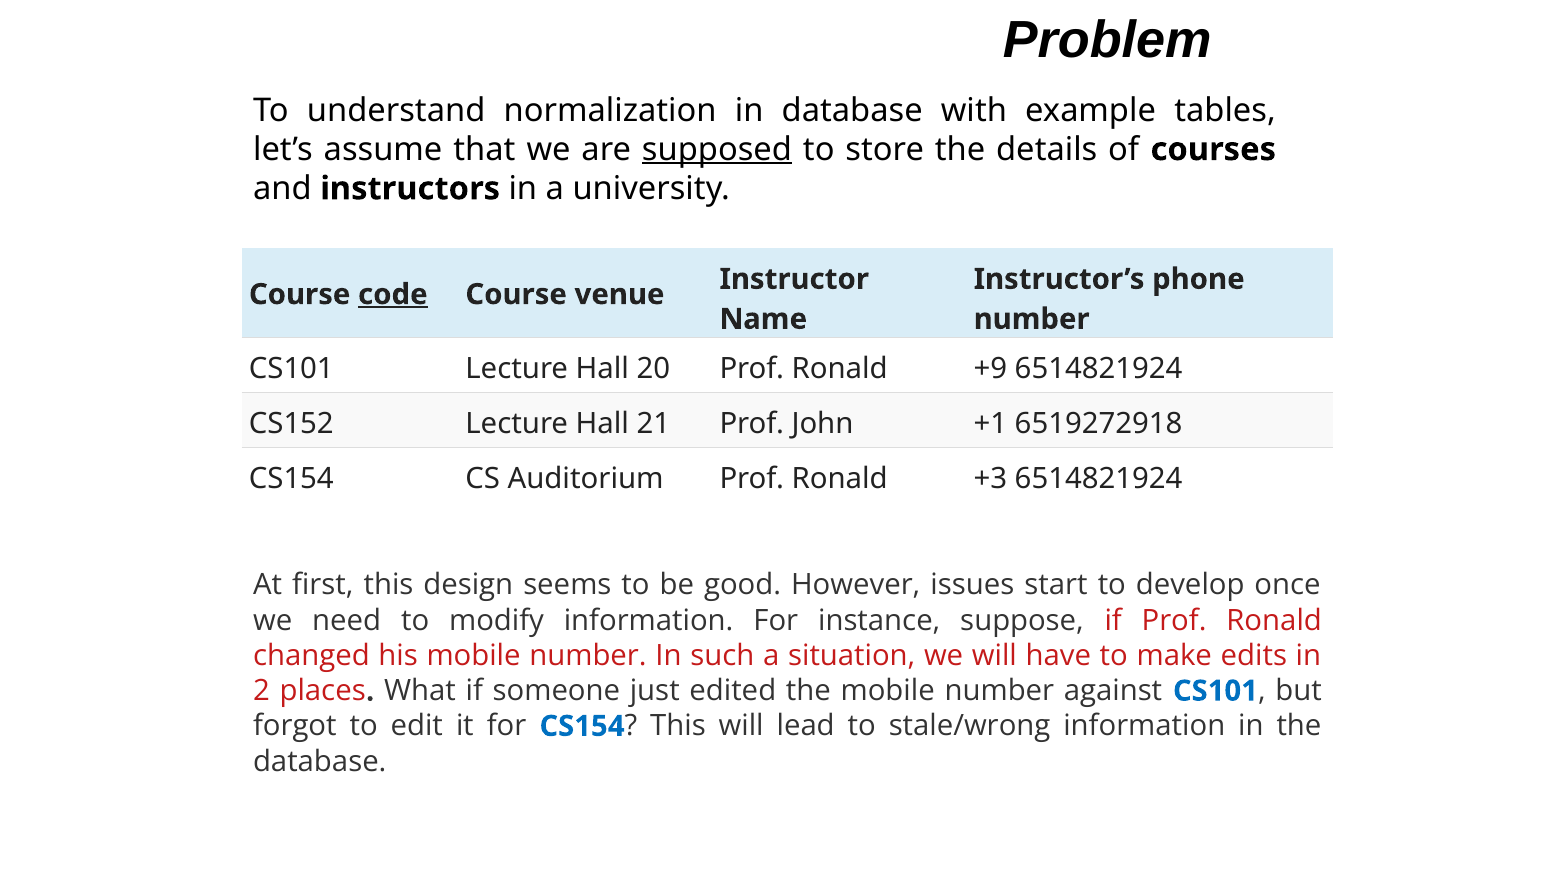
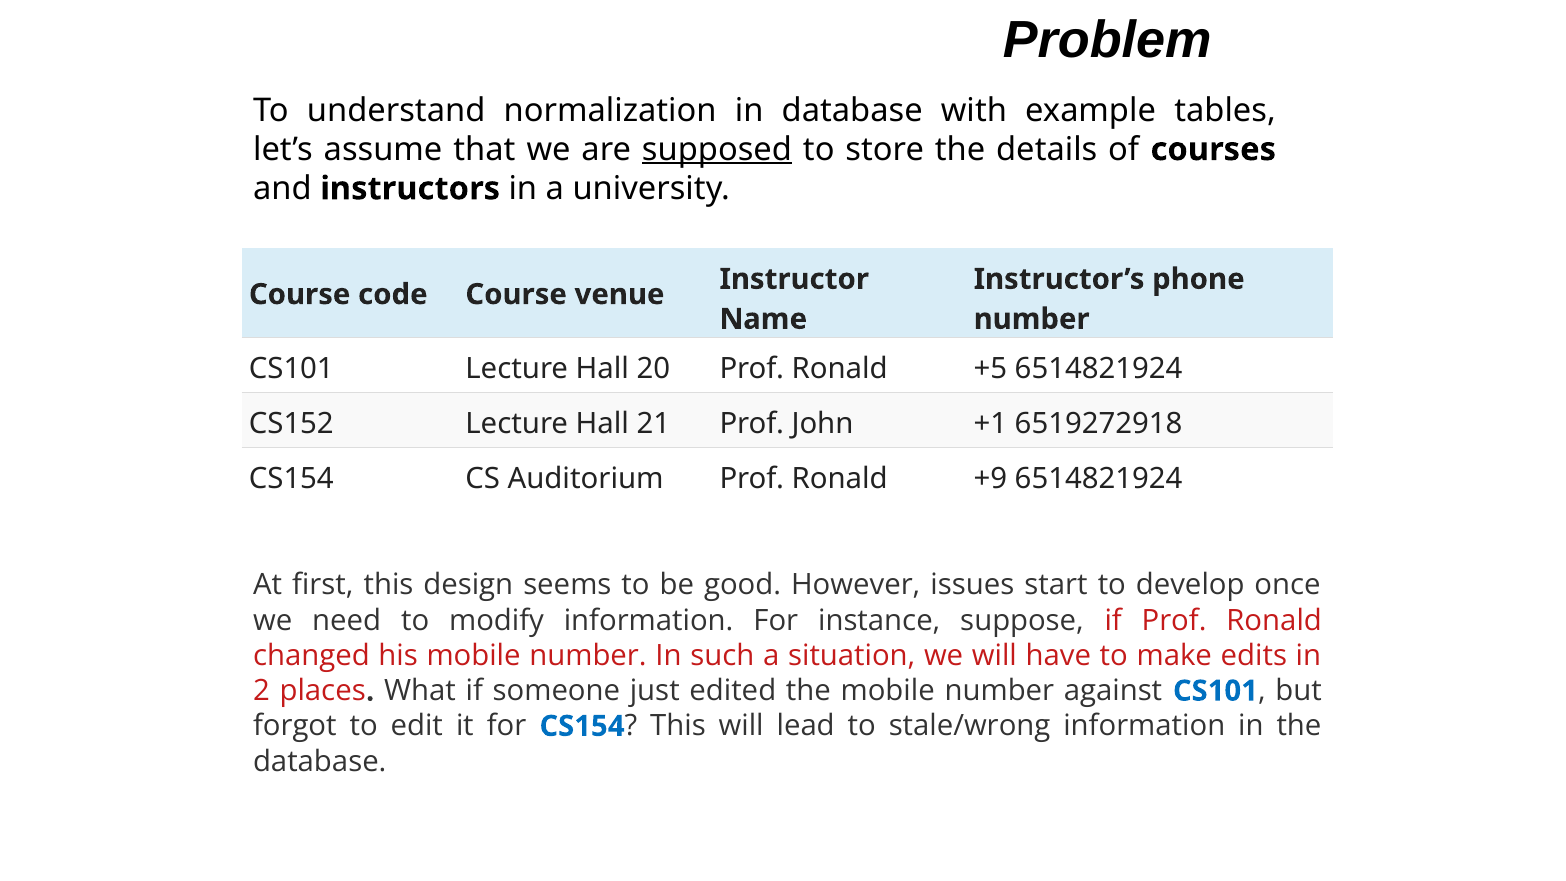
code underline: present -> none (393, 294)
+9: +9 -> +5 (990, 369)
+3: +3 -> +9 (990, 479)
